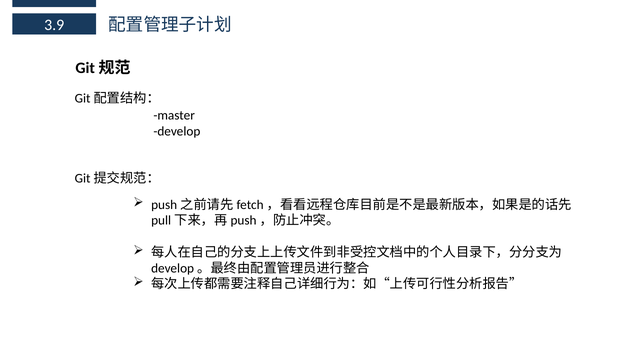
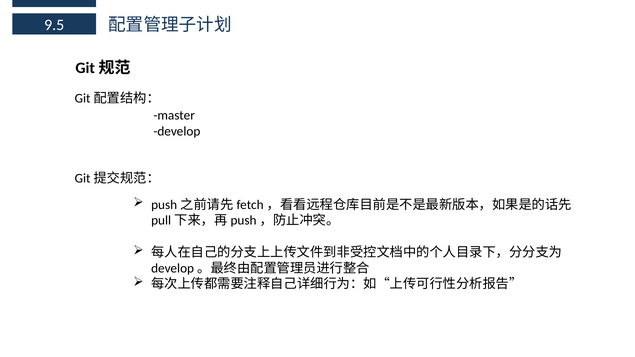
3.9: 3.9 -> 9.5 (54, 25)
